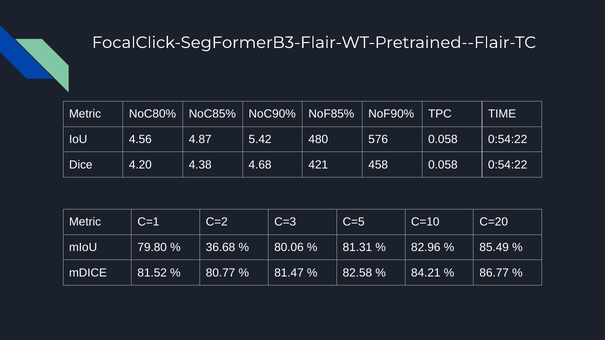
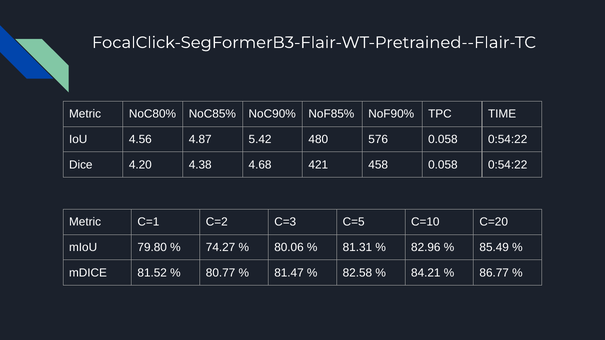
36.68: 36.68 -> 74.27 (221, 248)
